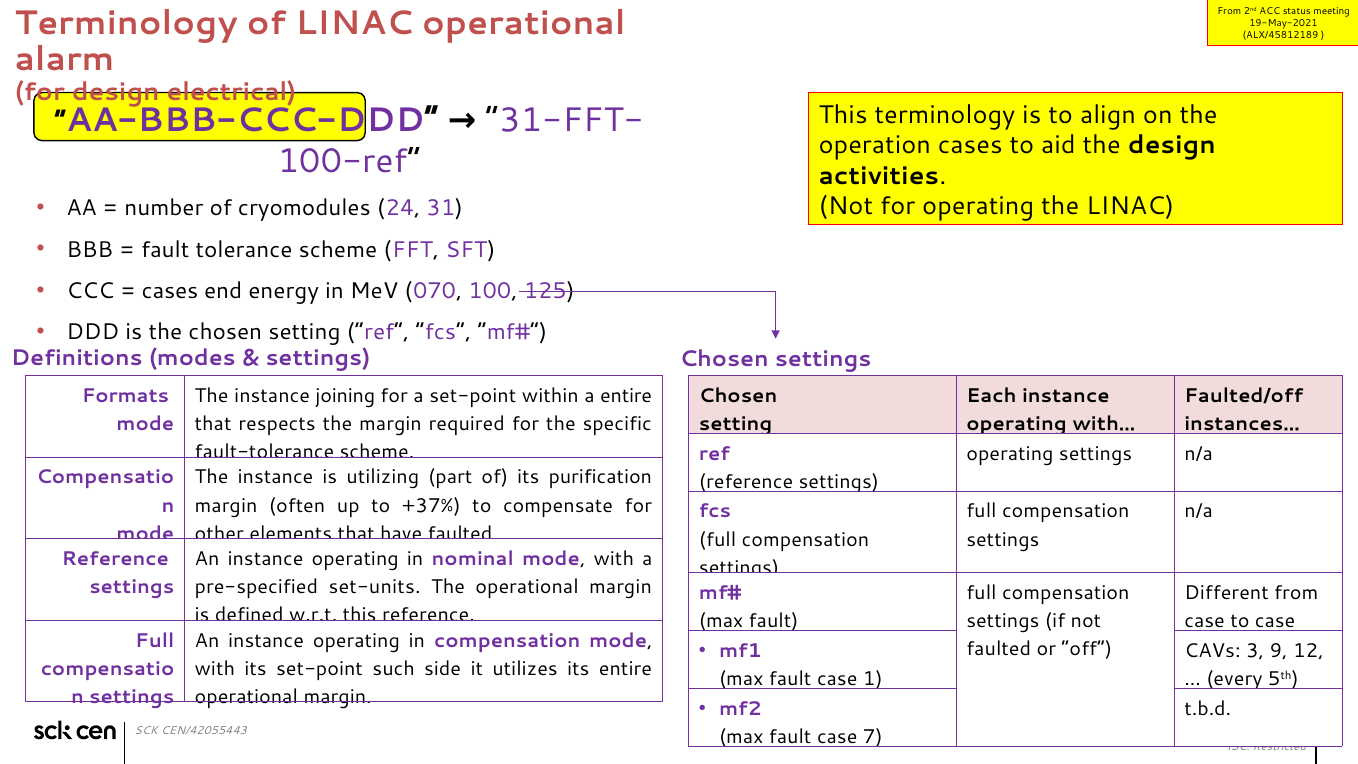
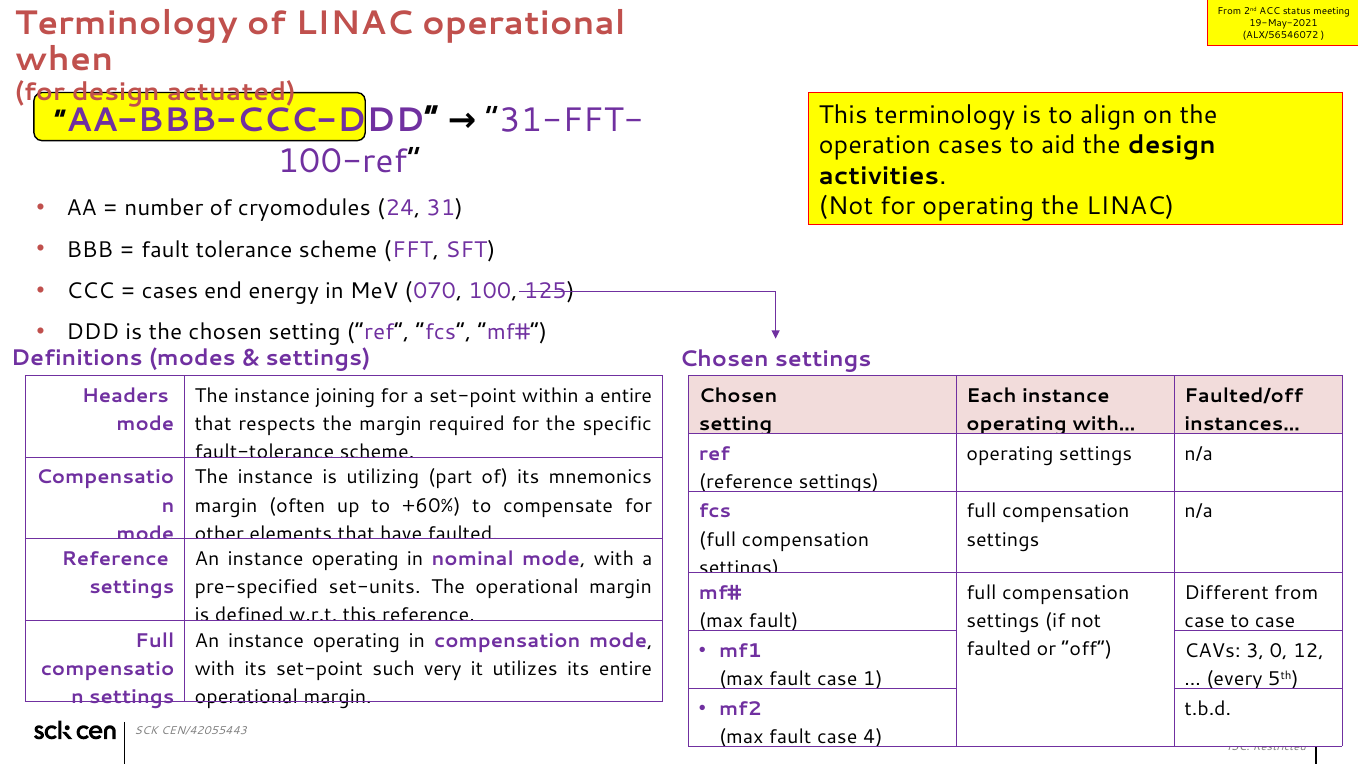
ALX/45812189: ALX/45812189 -> ALX/56546072 (1280, 35)
alarm: alarm -> when (64, 60)
electrical: electrical -> actuated (231, 92)
Formats: Formats -> Headers (125, 396)
purification: purification -> mnemonics (600, 477)
+37%: +37% -> +60% (431, 505)
9: 9 -> 0 (1279, 651)
side: side -> very (443, 669)
7: 7 -> 4 (873, 737)
